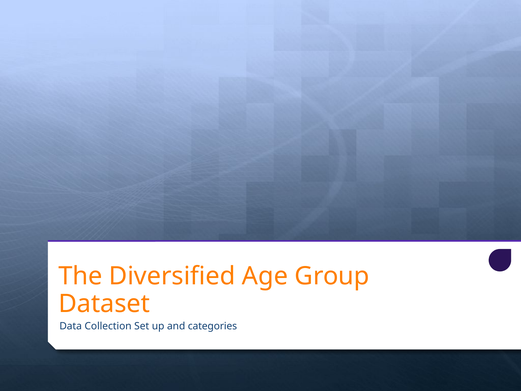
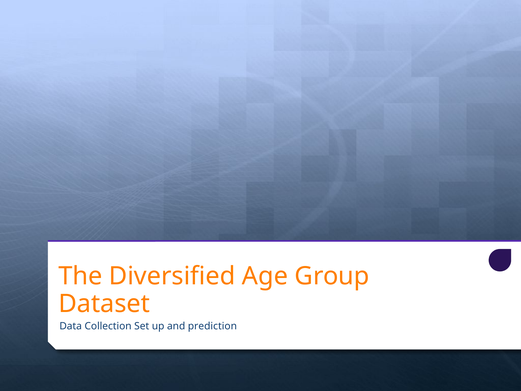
categories: categories -> prediction (212, 326)
